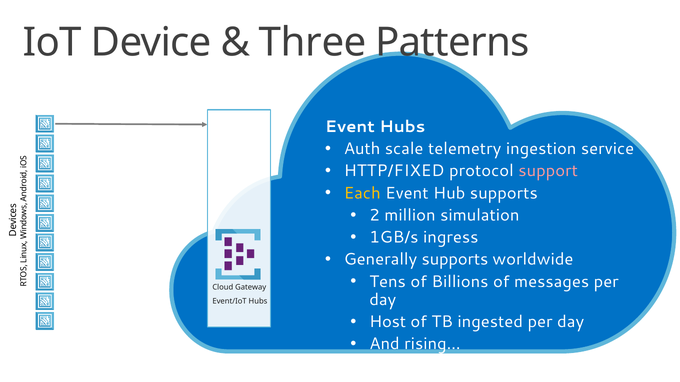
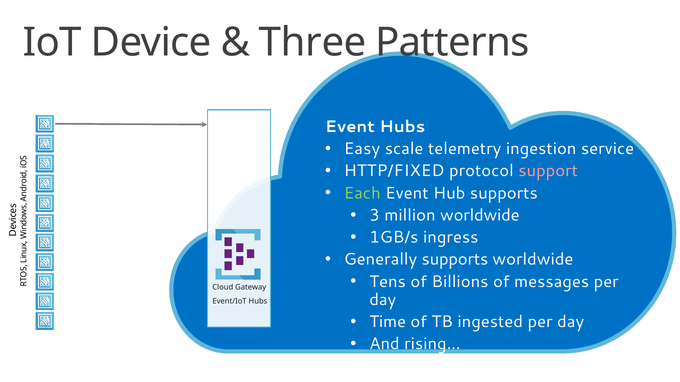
Auth: Auth -> Easy (362, 149)
Each colour: yellow -> light green (362, 193)
2: 2 -> 3 (375, 215)
million simulation: simulation -> worldwide (480, 215)
Host: Host -> Time (388, 322)
